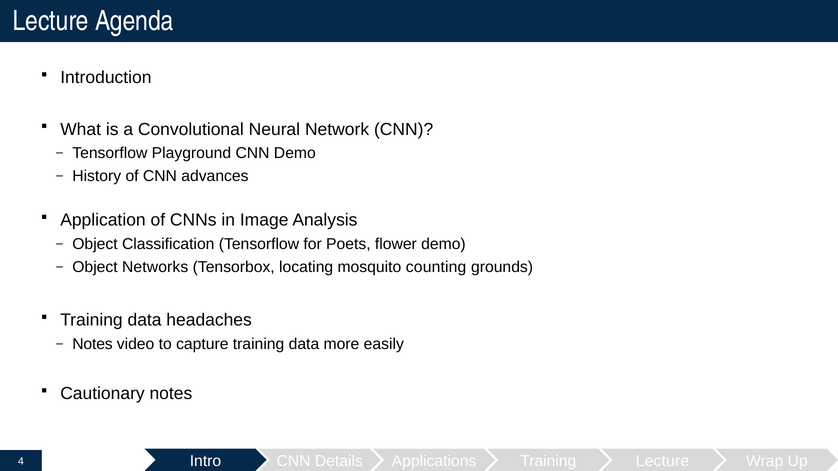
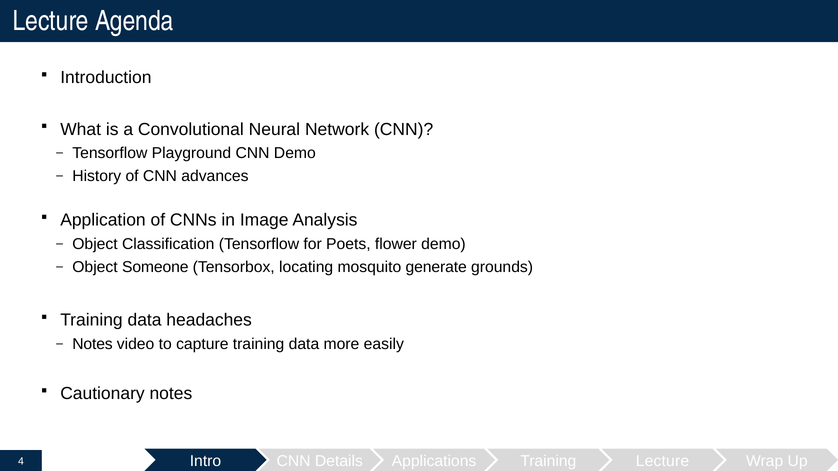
Networks: Networks -> Someone (155, 267)
counting: counting -> generate (436, 267)
